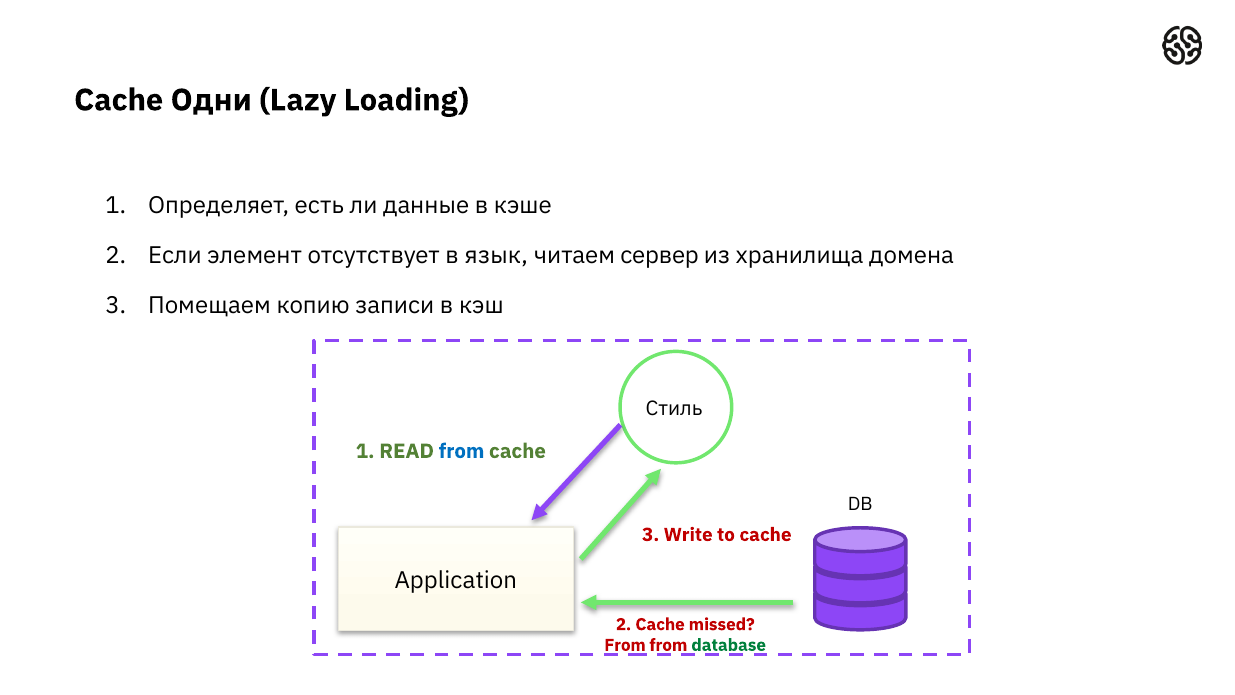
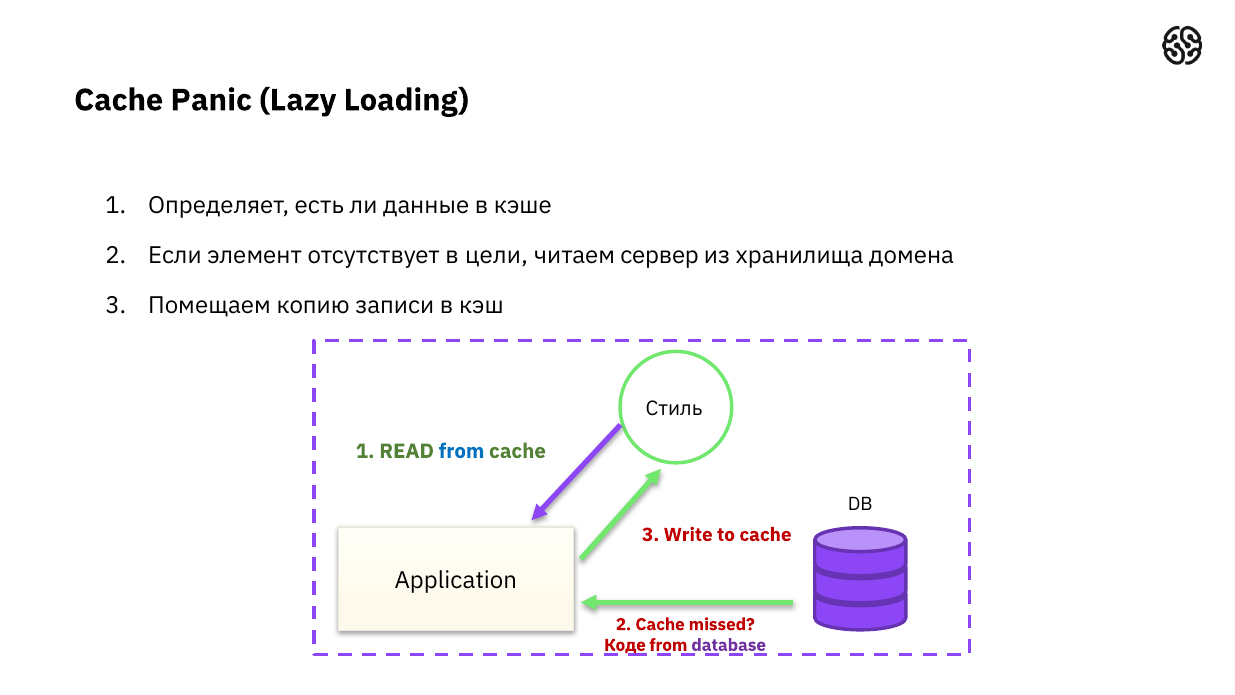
Одни: Одни -> Panic (211, 100)
язык: язык -> цели (496, 256)
From: From -> Коде (625, 645)
database colour: green -> purple (729, 645)
